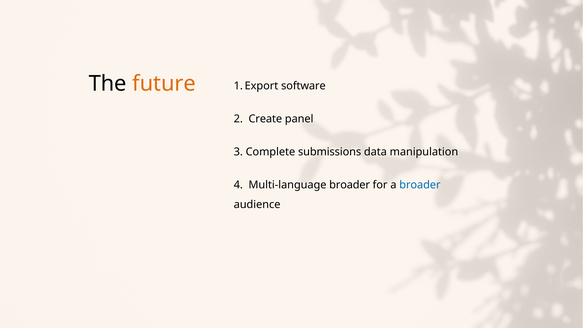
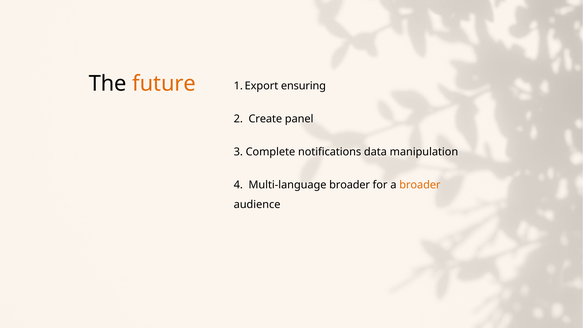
software: software -> ensuring (303, 86)
submissions: submissions -> notifications (330, 152)
broader colour: blue -> orange (420, 185)
